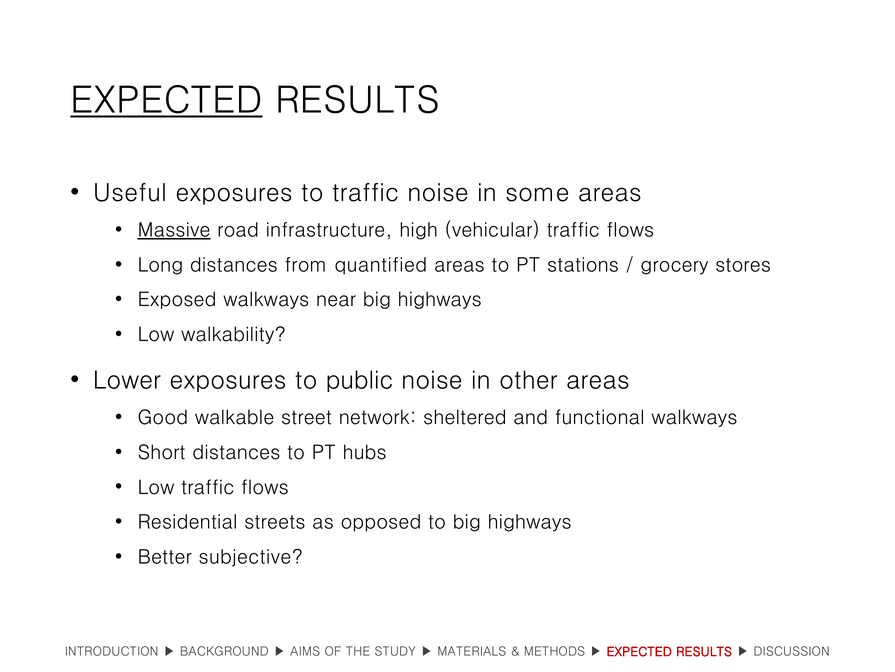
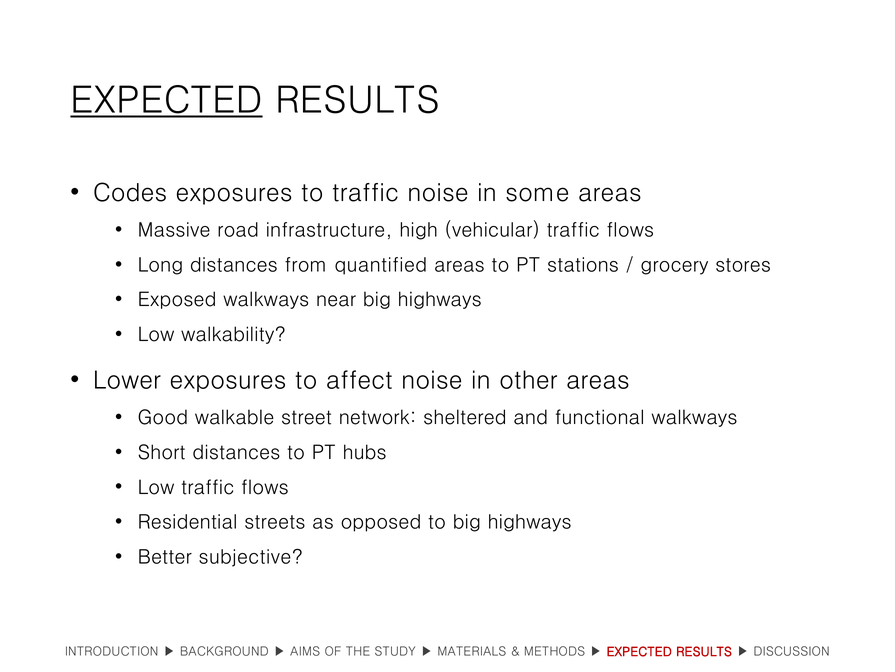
Useful: Useful -> Codes (130, 193)
Massive underline: present -> none (174, 230)
public: public -> affect (359, 380)
